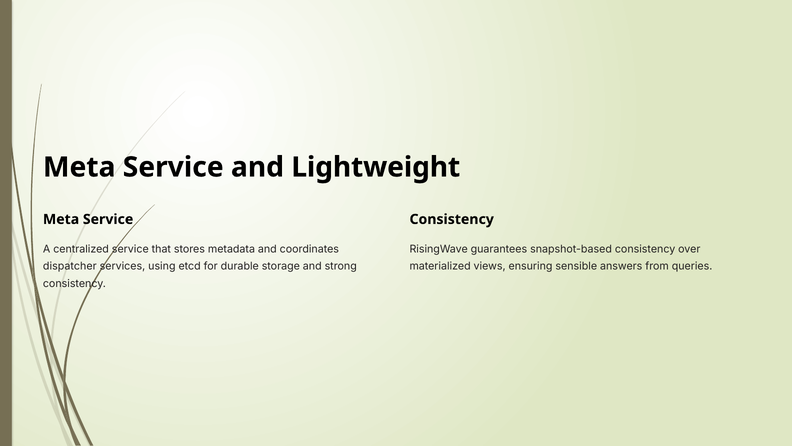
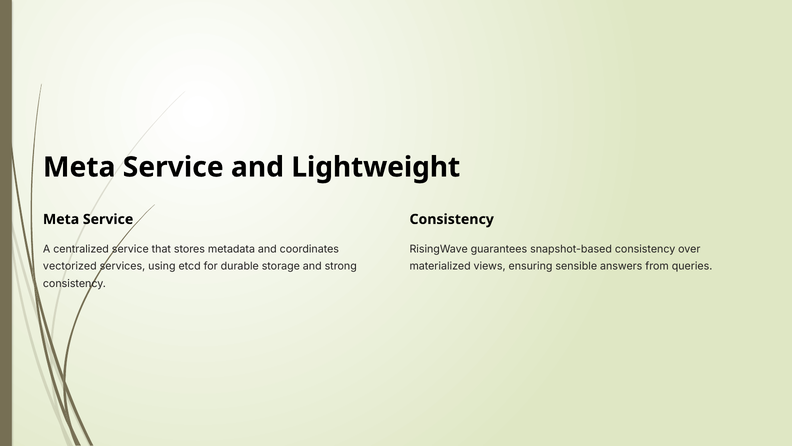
dispatcher: dispatcher -> vectorized (70, 266)
